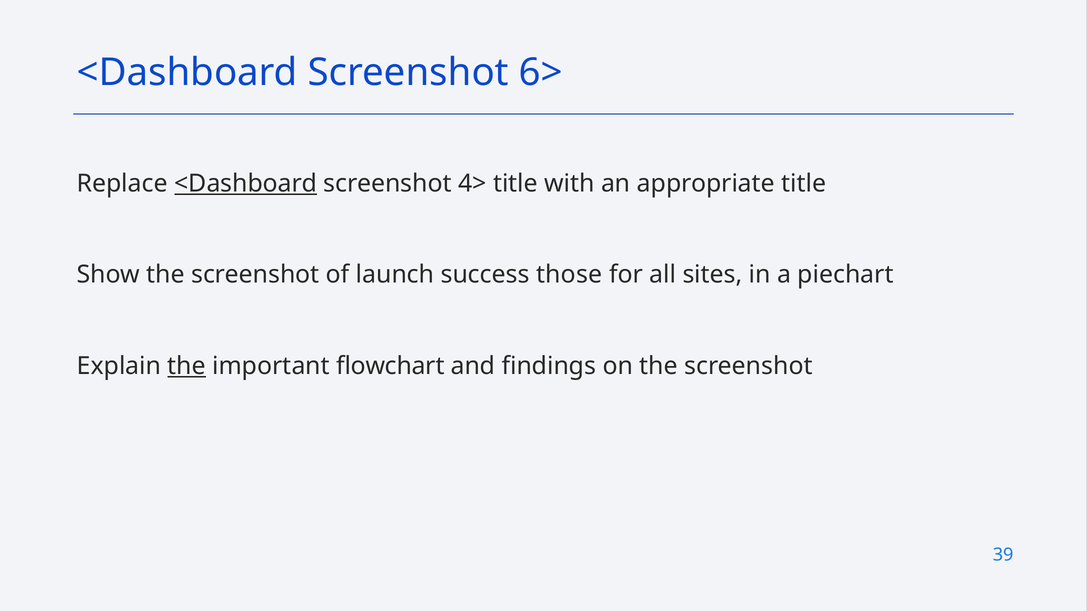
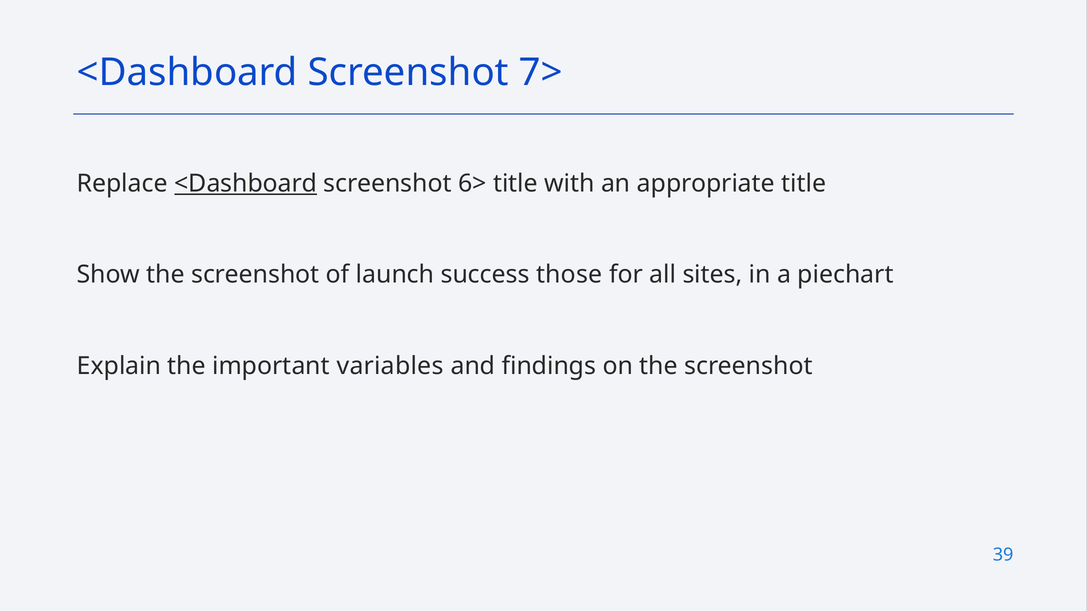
6>: 6> -> 7> (541, 73)
4>: 4> -> 6> (472, 183)
the underline: present -> none (187, 366)
flowchart: flowchart -> variables (390, 366)
